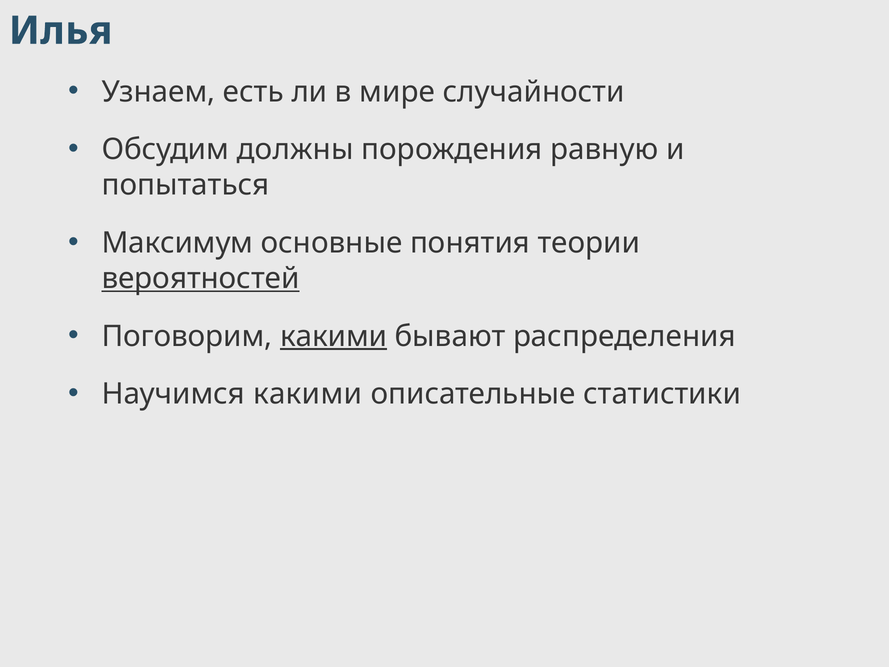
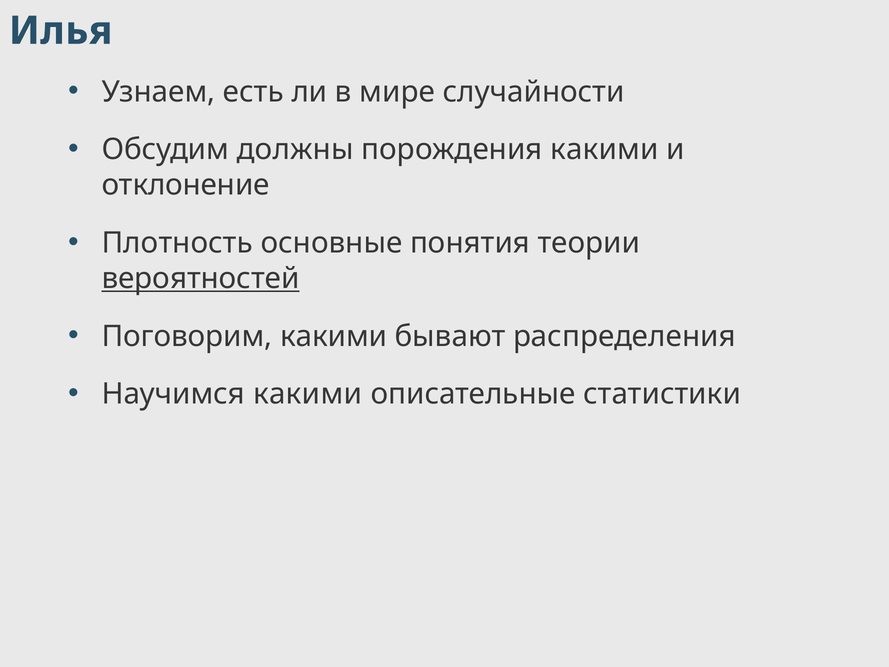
порождения равную: равную -> какими (604, 150)
попытаться: попытаться -> отклонение (186, 185)
Максимум: Максимум -> Плотность (177, 243)
какими underline: present -> none (334, 336)
